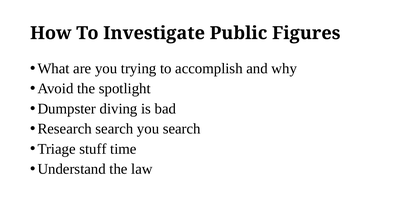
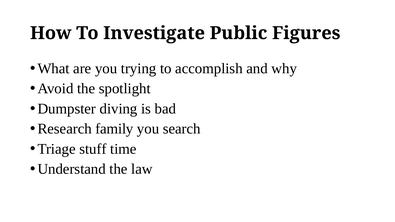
Research search: search -> family (114, 129)
